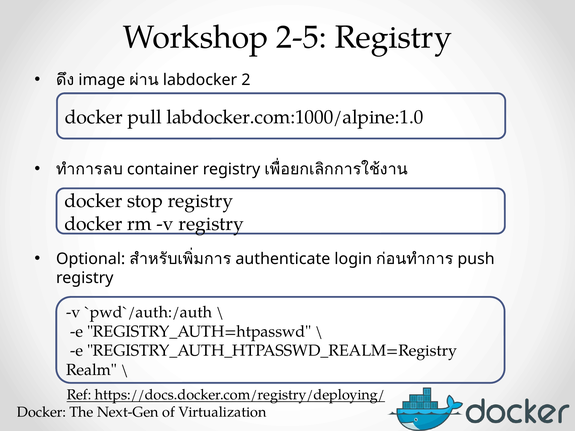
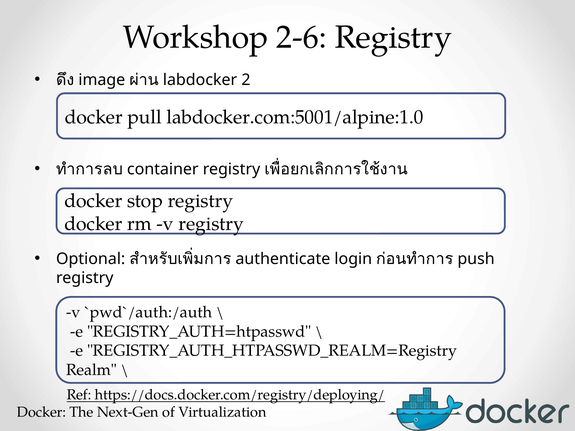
2-5: 2-5 -> 2-6 (302, 37)
labdocker.com:1000/alpine:1.0: labdocker.com:1000/alpine:1.0 -> labdocker.com:5001/alpine:1.0 (295, 117)
